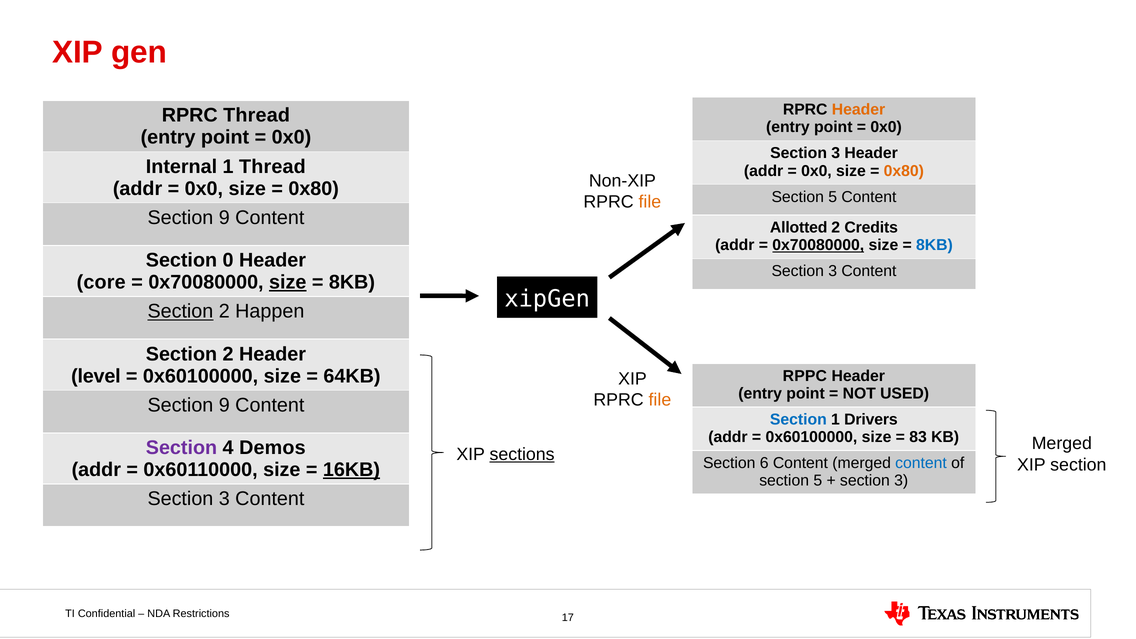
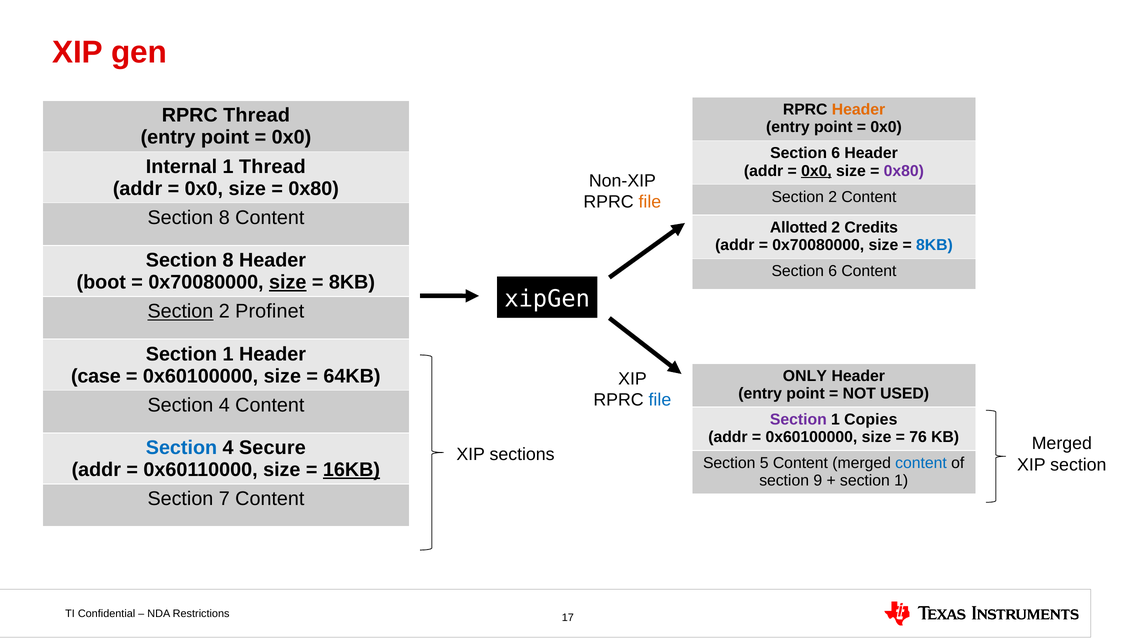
3: 3 -> 6 (836, 153)
0x0 underline: none -> present (816, 171)
0x80 colour: orange -> purple (904, 171)
5: 5 -> 2 (833, 197)
9: 9 -> 8 (224, 218)
0x70080000 underline: present -> none (818, 245)
0: 0 -> 8 (228, 260)
3: 3 -> 6 (833, 271)
core: core -> boot (101, 282)
Happen: Happen -> Profinet (270, 311)
2: 2 -> 1 (228, 354)
level: level -> case (96, 376)
RPPC: RPPC -> ONLY (805, 376)
file colour: orange -> blue (660, 400)
9: 9 -> 4 (224, 405)
Section colour: blue -> purple (798, 420)
Drivers: Drivers -> Copies (871, 420)
83: 83 -> 76 (918, 437)
Section colour: purple -> blue (181, 448)
Demos: Demos -> Secure (272, 448)
sections underline: present -> none (522, 454)
6: 6 -> 5 (764, 463)
5: 5 -> 9 (818, 481)
3: 3 -> 1 (901, 481)
3: 3 -> 7 (224, 499)
